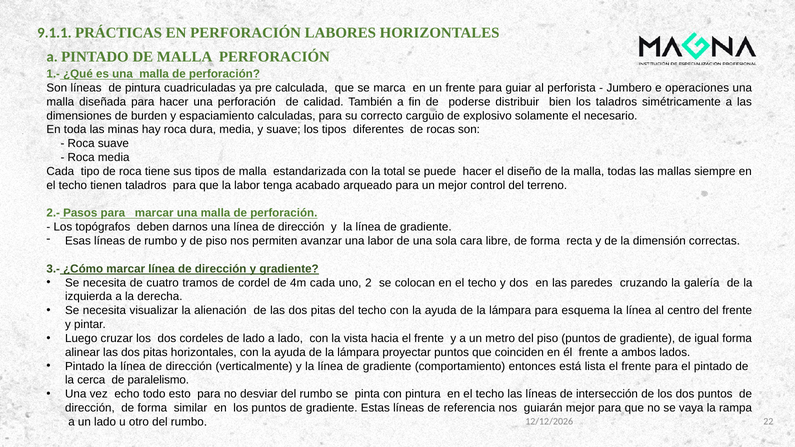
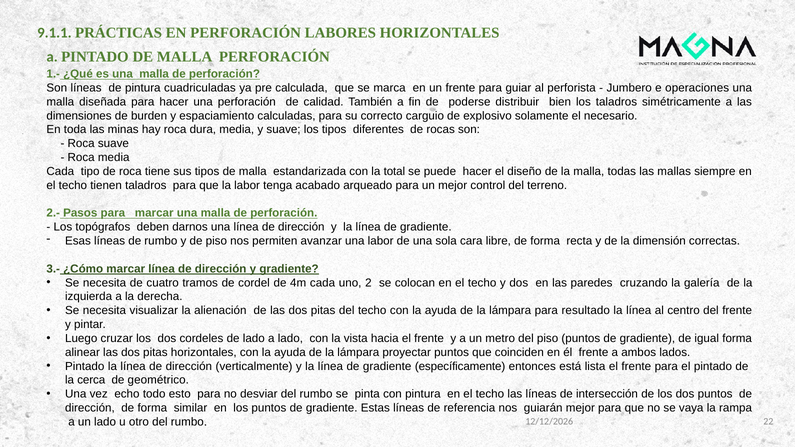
esquema: esquema -> resultado (586, 311)
comportamiento: comportamiento -> específicamente (460, 366)
paralelismo: paralelismo -> geométrico (158, 380)
